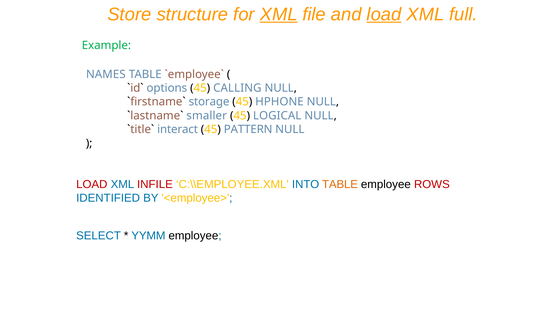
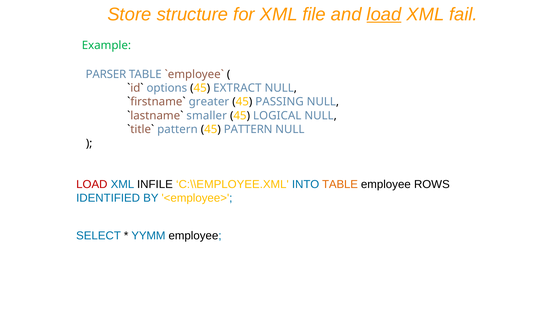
XML underline: present -> none (279, 14)
full: full -> fail (463, 14)
NAMES: NAMES -> PARSER (106, 74)
CALLING: CALLING -> EXTRACT (237, 88)
storage: storage -> greater (209, 102)
HPHONE: HPHONE -> PASSING (280, 102)
interact: interact -> pattern (177, 129)
INFILE colour: red -> black (155, 184)
ROWS colour: red -> black (432, 184)
